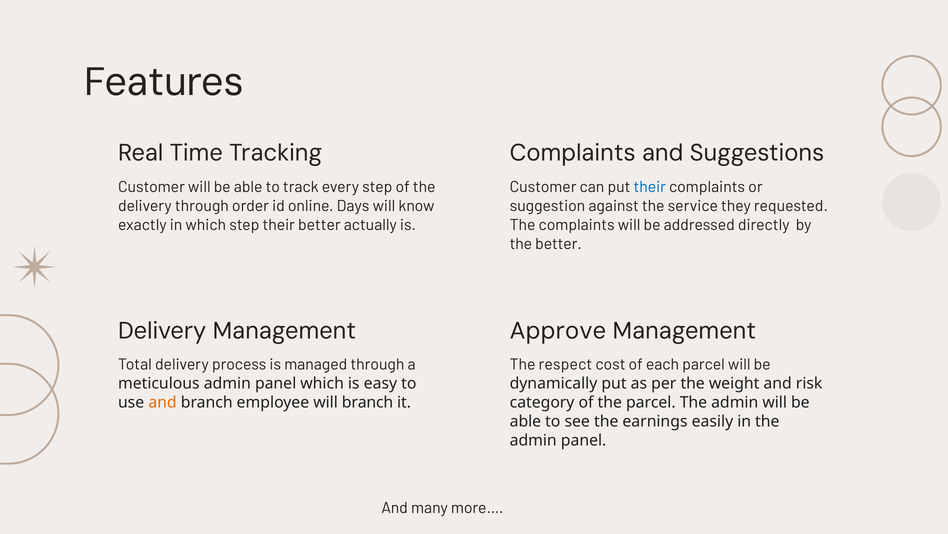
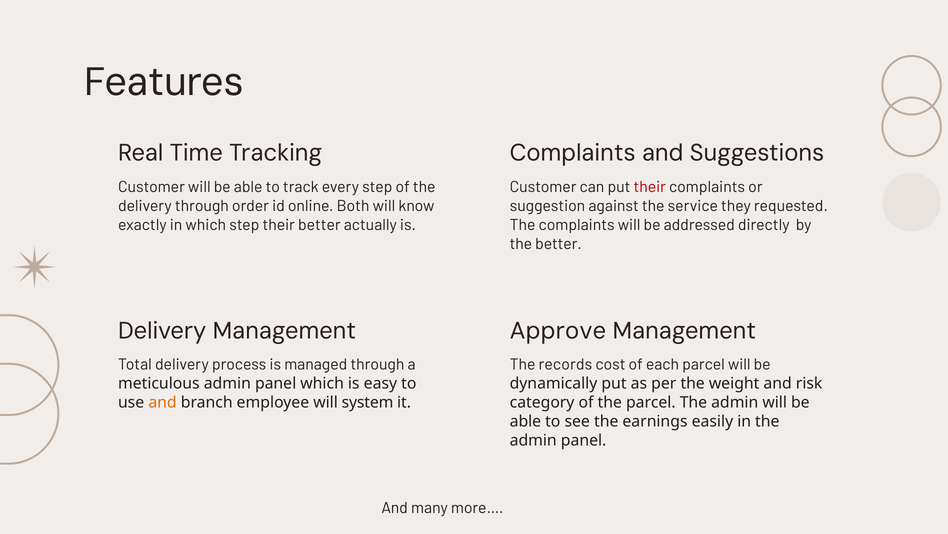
their colour: blue -> red (650, 187)
Days: Days -> Both (353, 206)
respect: respect -> records (565, 364)
will branch: branch -> system (368, 402)
